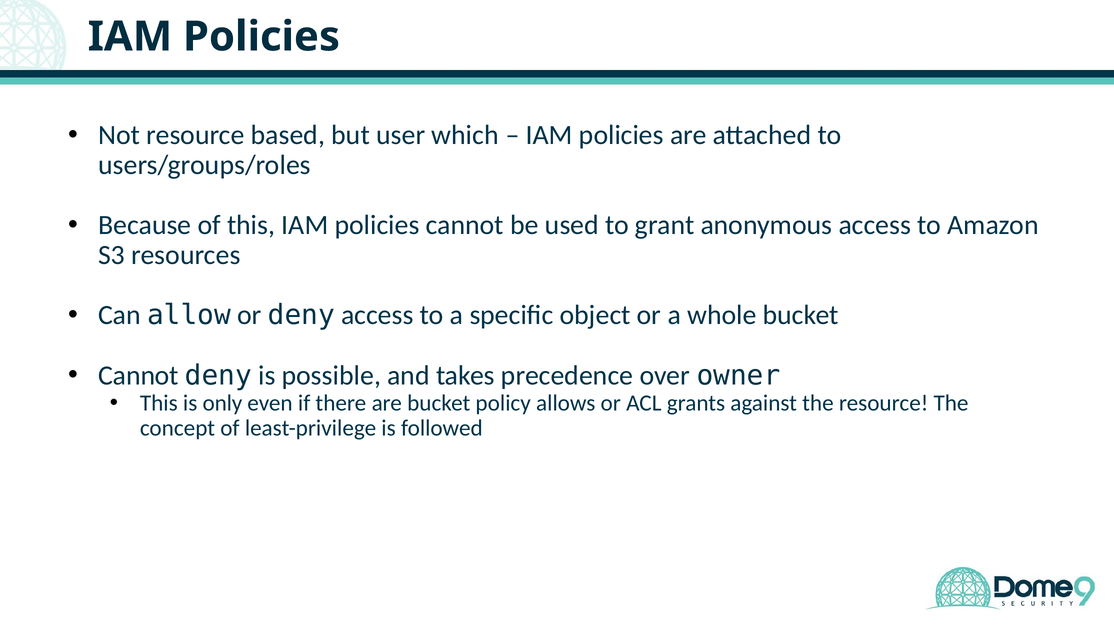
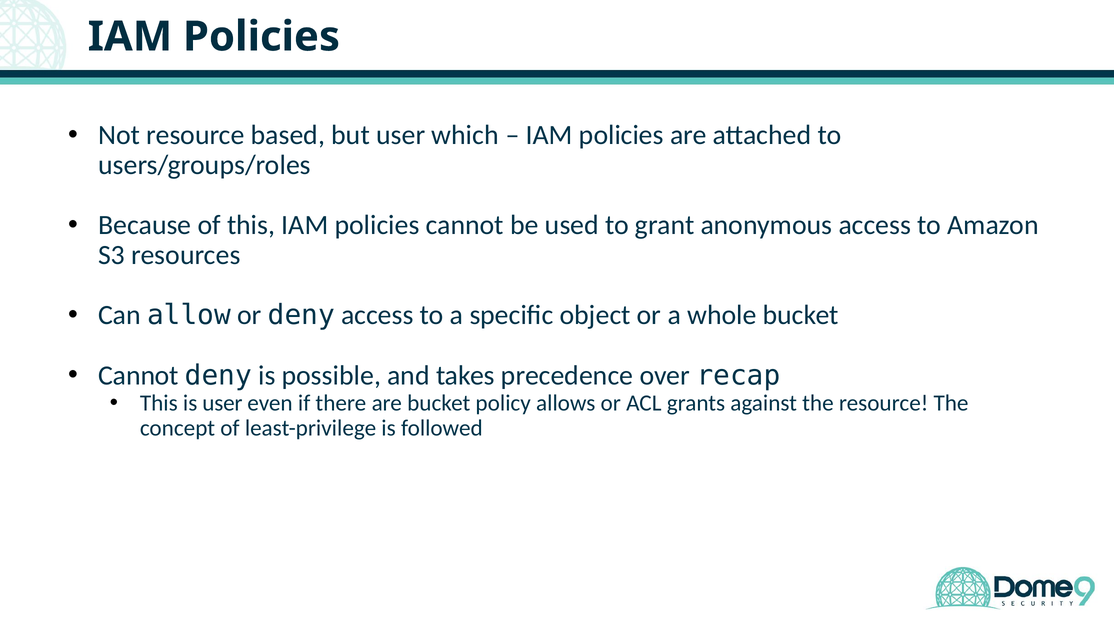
owner: owner -> recap (739, 376)
is only: only -> user (222, 403)
